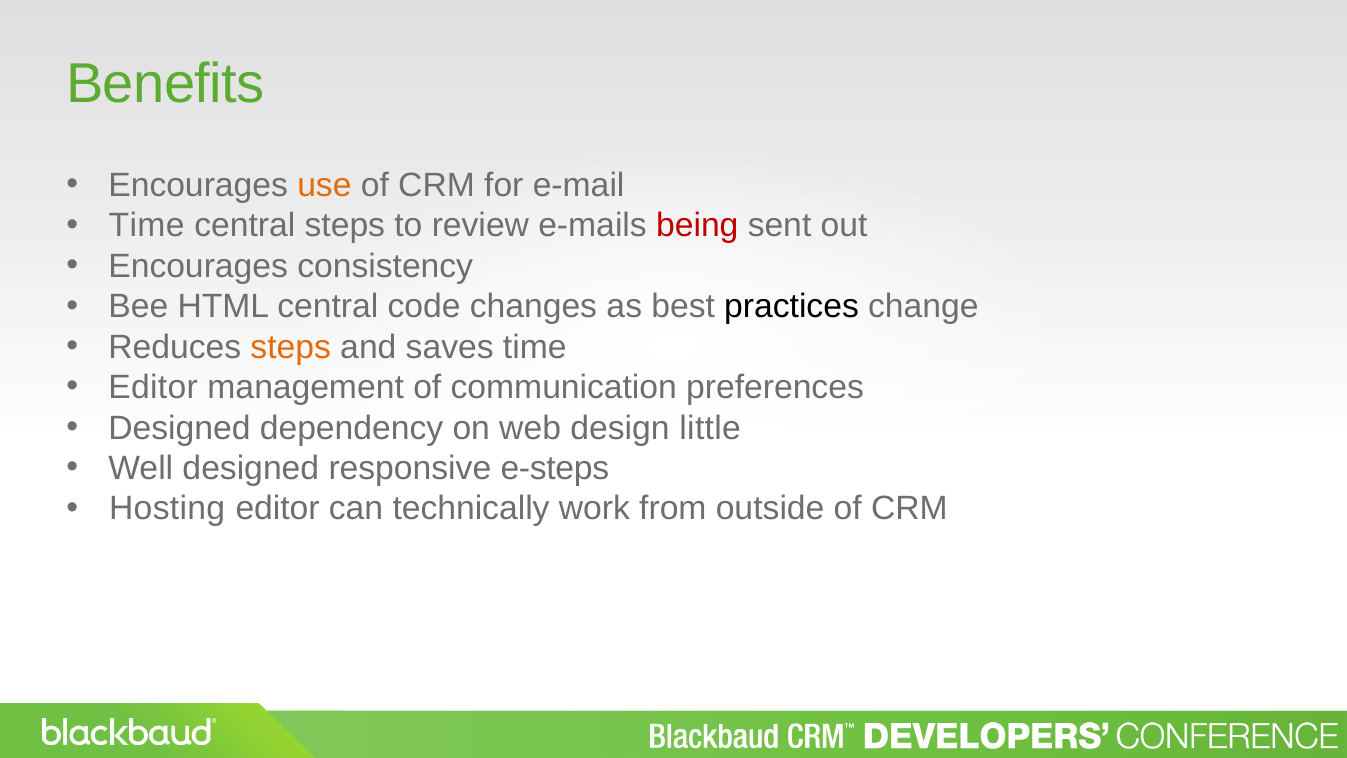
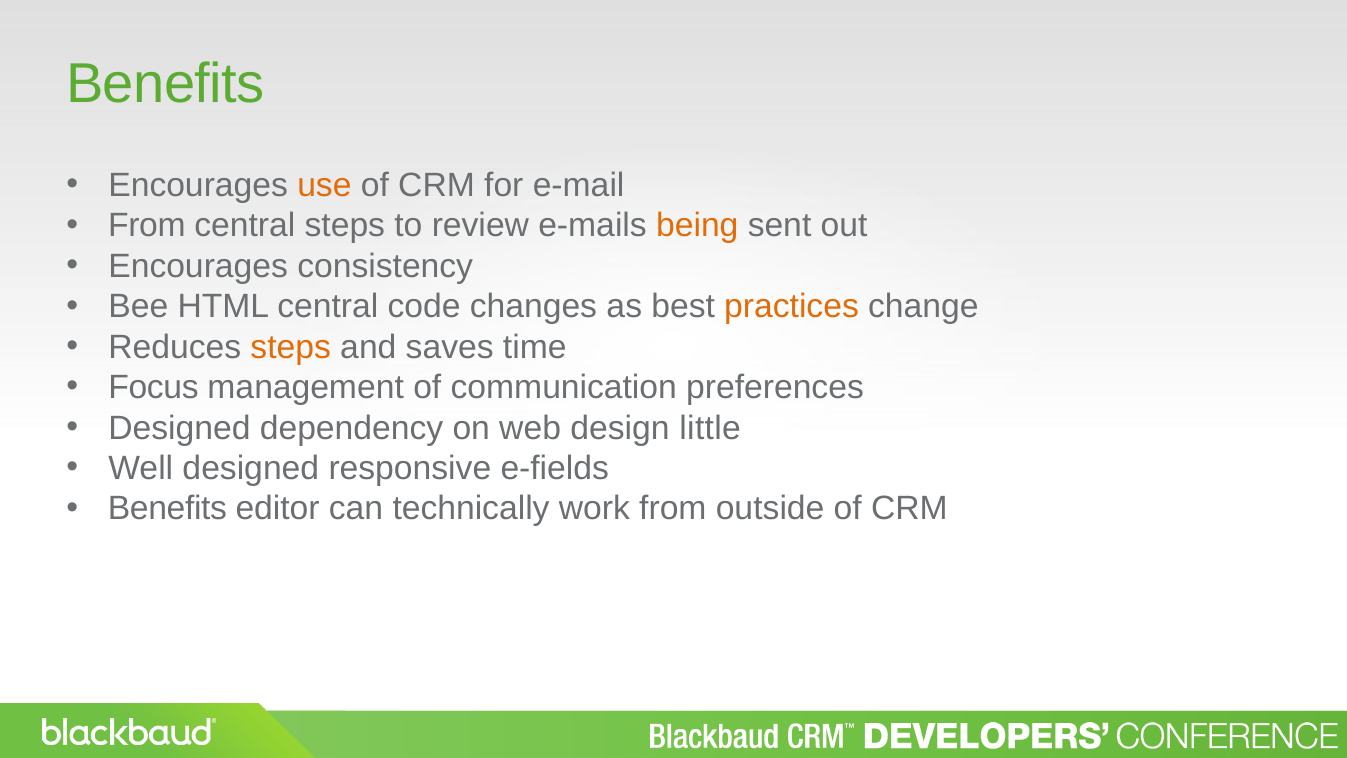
Time: Time -> From (147, 226)
being colour: red -> orange (697, 226)
practices colour: black -> orange (792, 307)
Editor: Editor -> Focus (153, 387)
e-steps: e-steps -> e-fields (555, 468)
Hosting: Hosting -> Benefits (167, 509)
